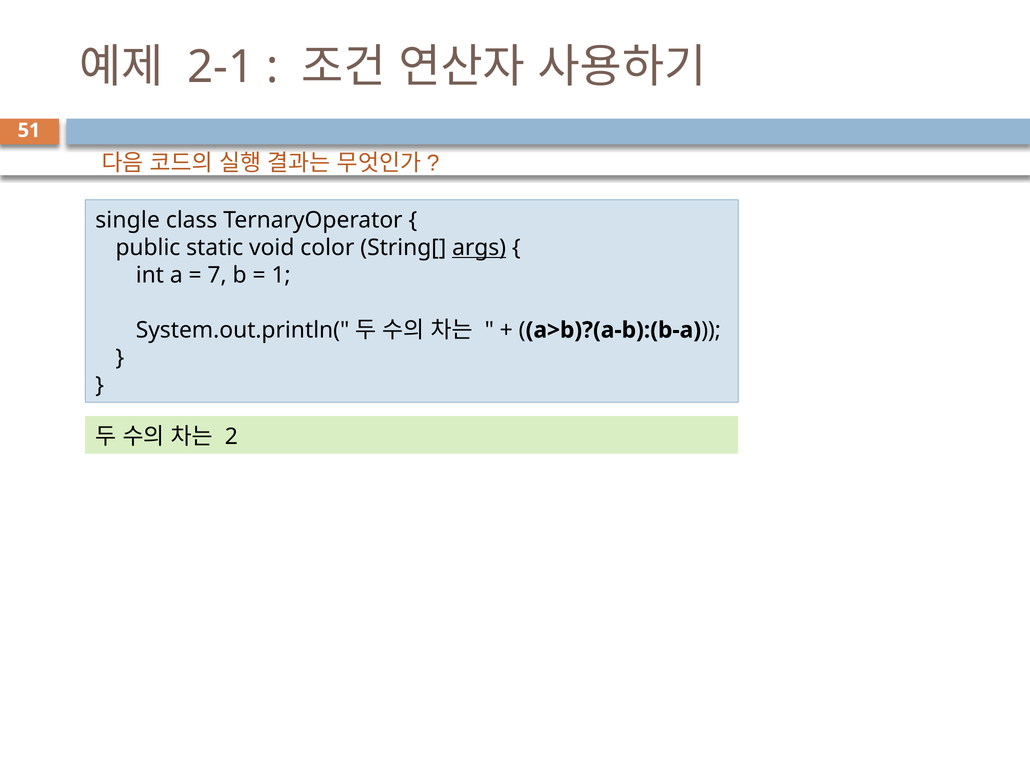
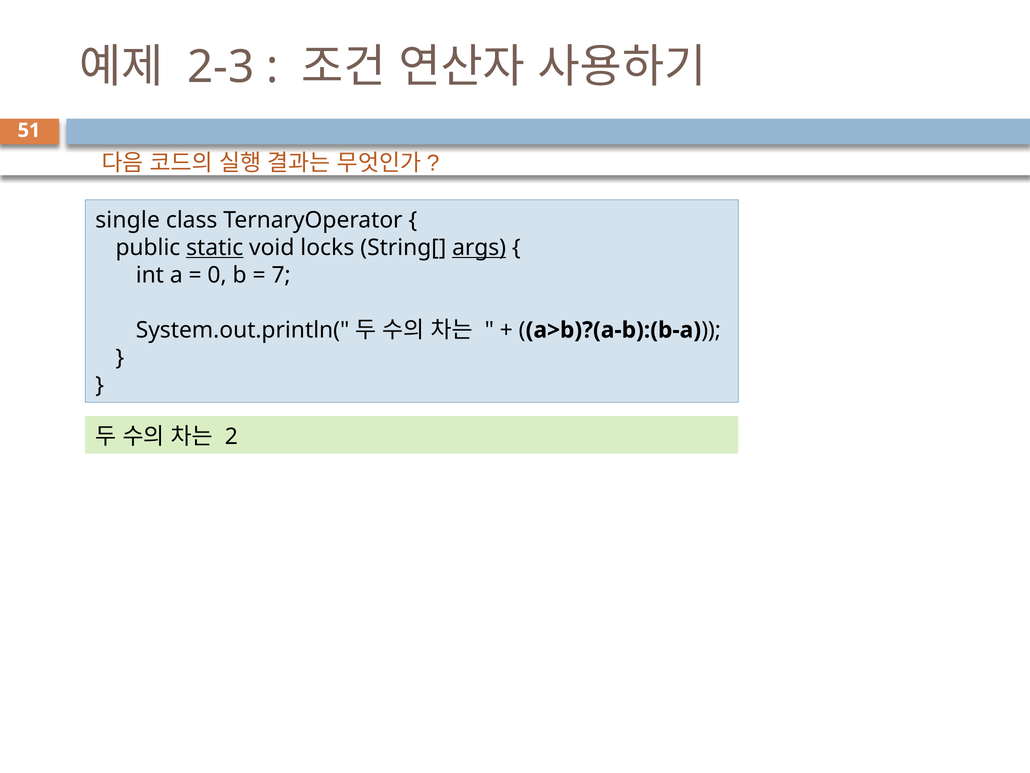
2-1: 2-1 -> 2-3 (221, 67)
static underline: none -> present (215, 248)
color: color -> locks (327, 248)
7: 7 -> 0 (217, 275)
1: 1 -> 7 (281, 275)
